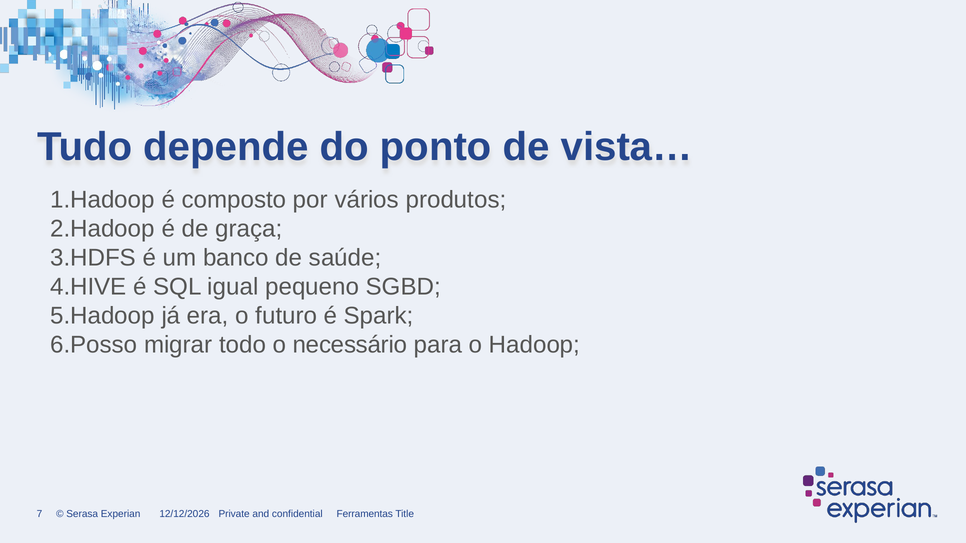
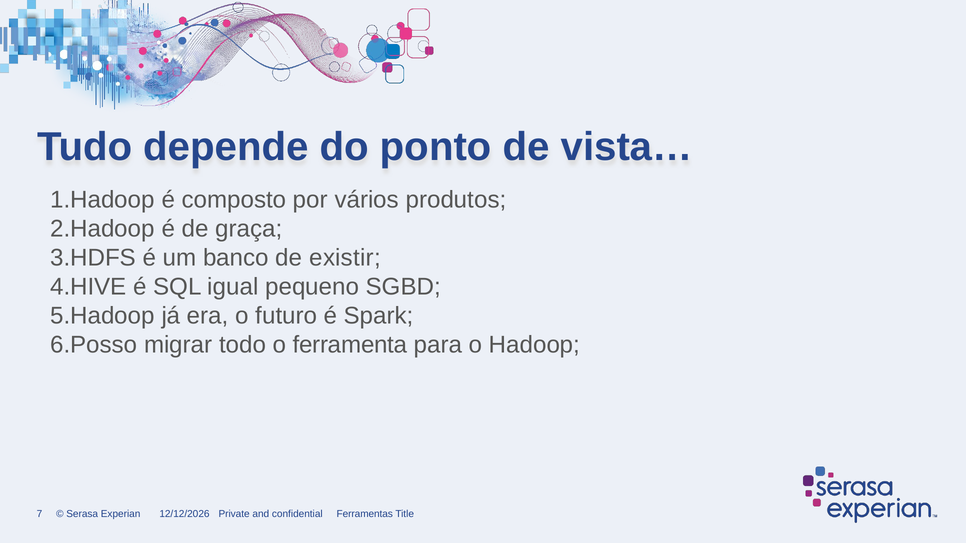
saúde: saúde -> existir (345, 258)
necessário: necessário -> ferramenta (350, 345)
